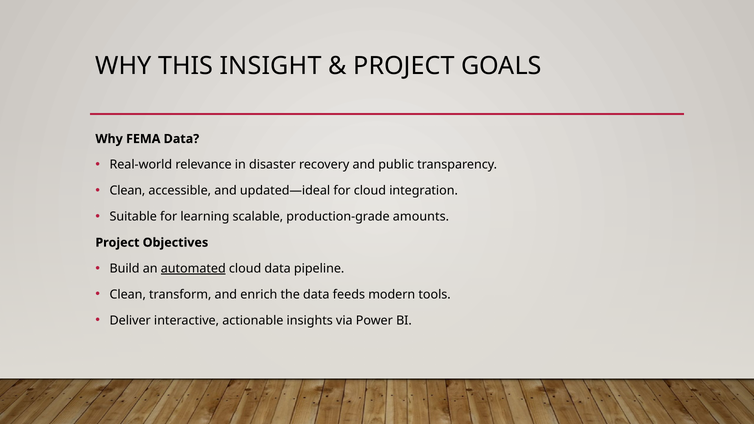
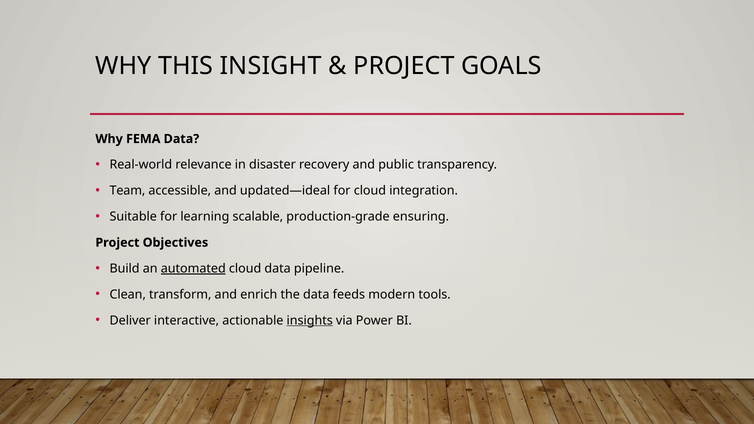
Clean: Clean -> Team (127, 191)
amounts: amounts -> ensuring (421, 217)
insights underline: none -> present (310, 320)
